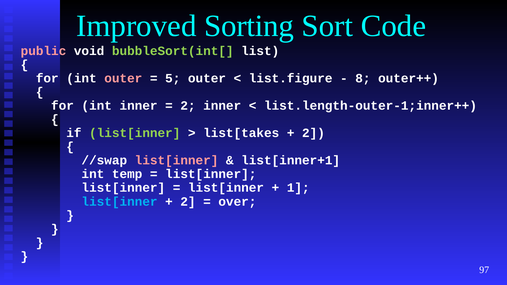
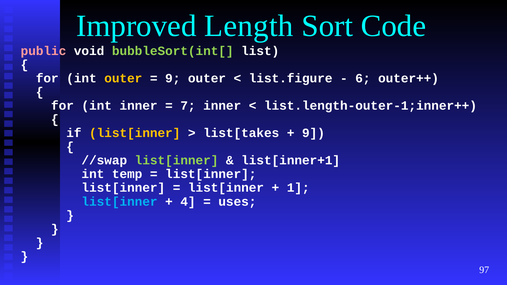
Sorting: Sorting -> Length (249, 26)
outer colour: pink -> yellow (123, 78)
5: 5 -> 9 (173, 78)
8: 8 -> 6 (363, 78)
2: 2 -> 7 (188, 106)
list[inner colour: light green -> yellow (135, 133)
2: 2 -> 9 (313, 133)
list[inner colour: pink -> light green (177, 161)
2: 2 -> 4 (188, 202)
over: over -> uses (237, 202)
